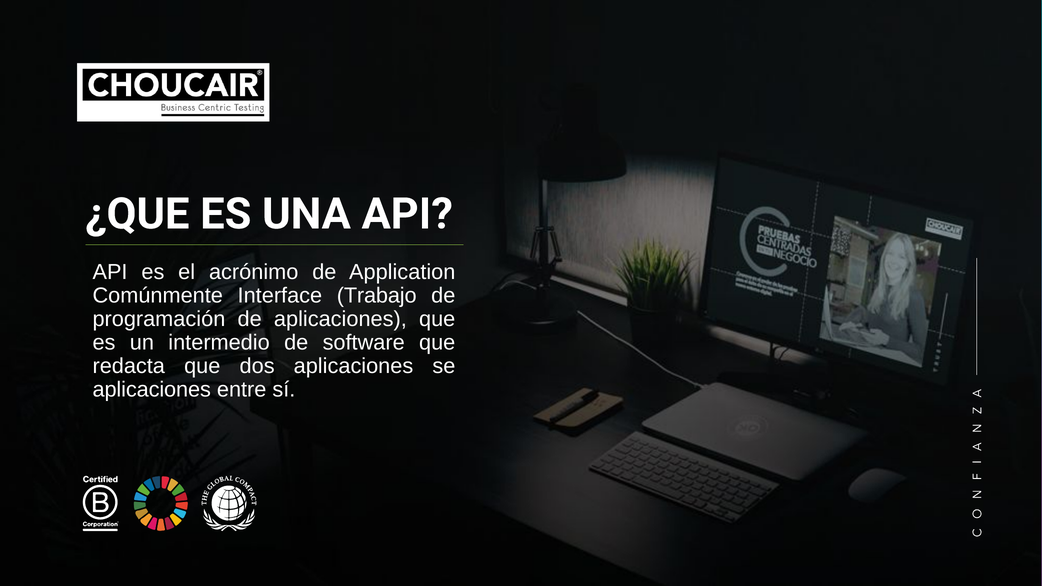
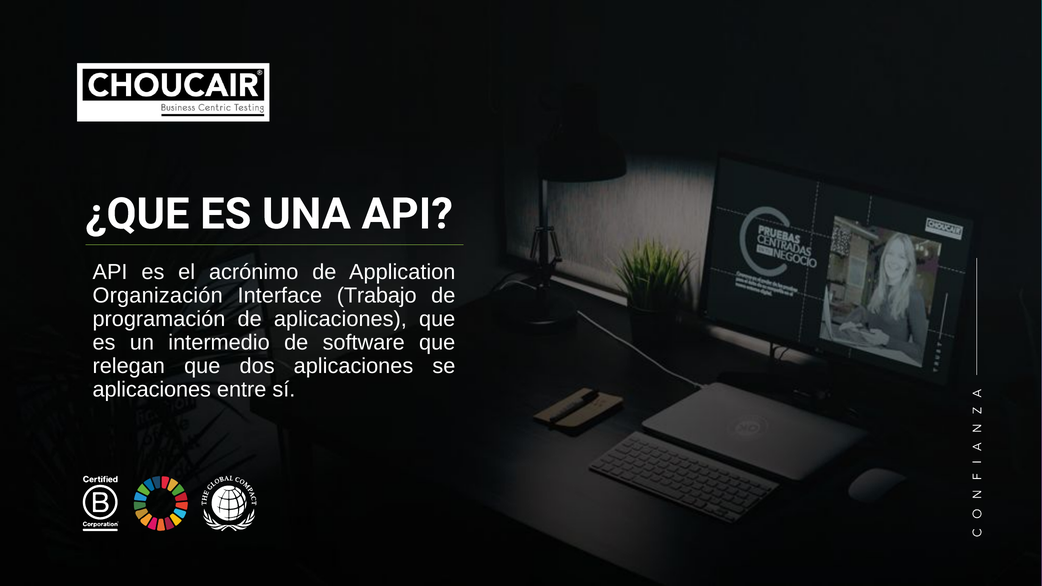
Comúnmente: Comúnmente -> Organización (158, 296)
redacta: redacta -> relegan (129, 366)
